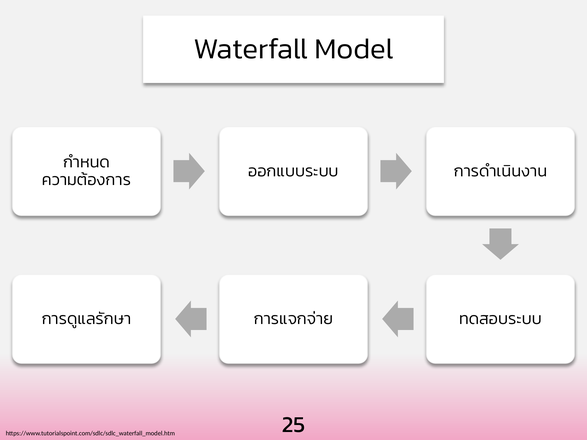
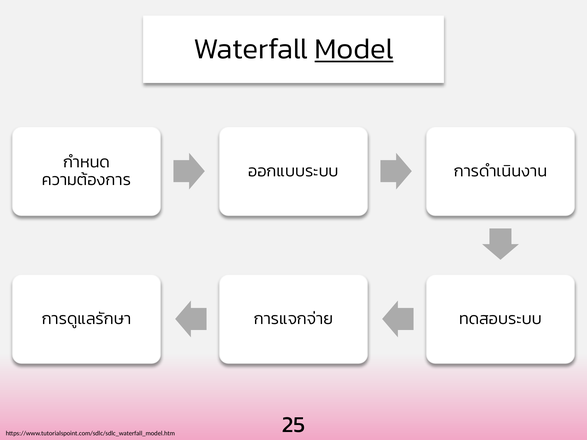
Model underline: none -> present (354, 49)
